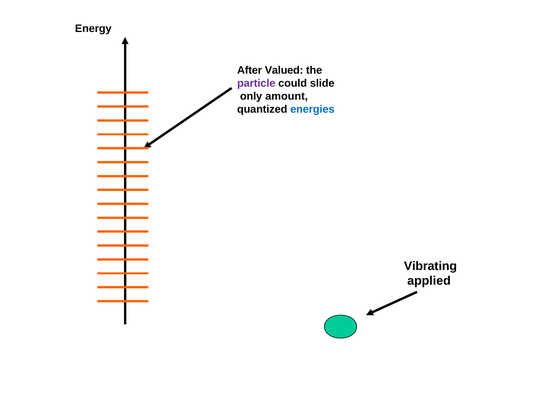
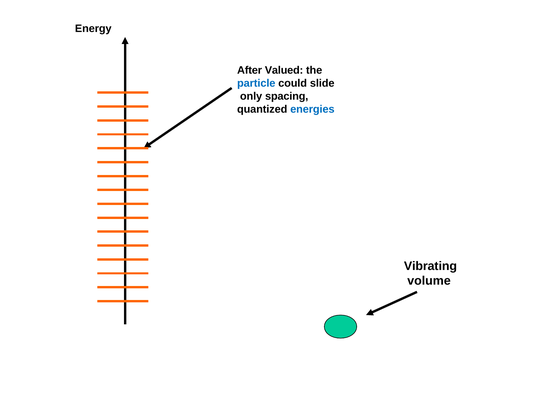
particle colour: purple -> blue (256, 83)
amount: amount -> spacing (287, 96)
applied: applied -> volume (429, 281)
